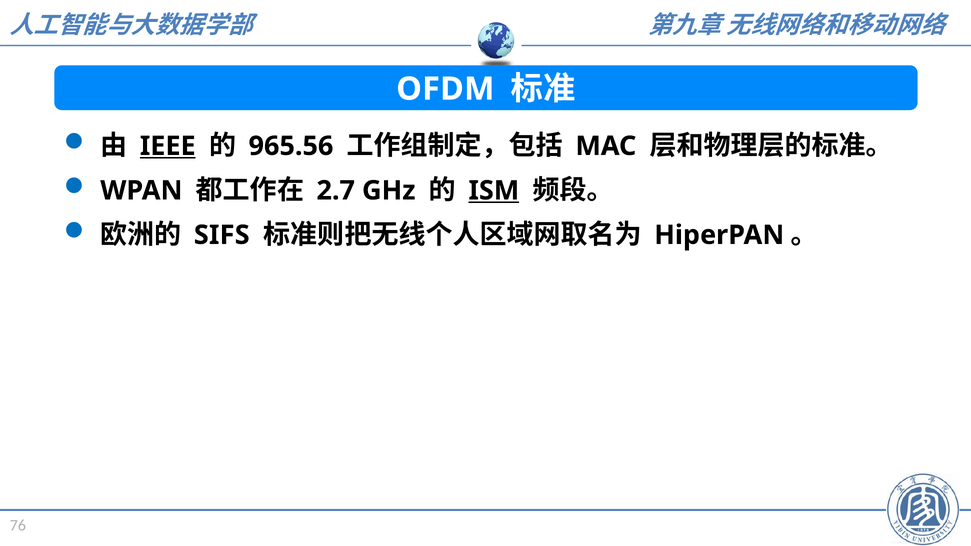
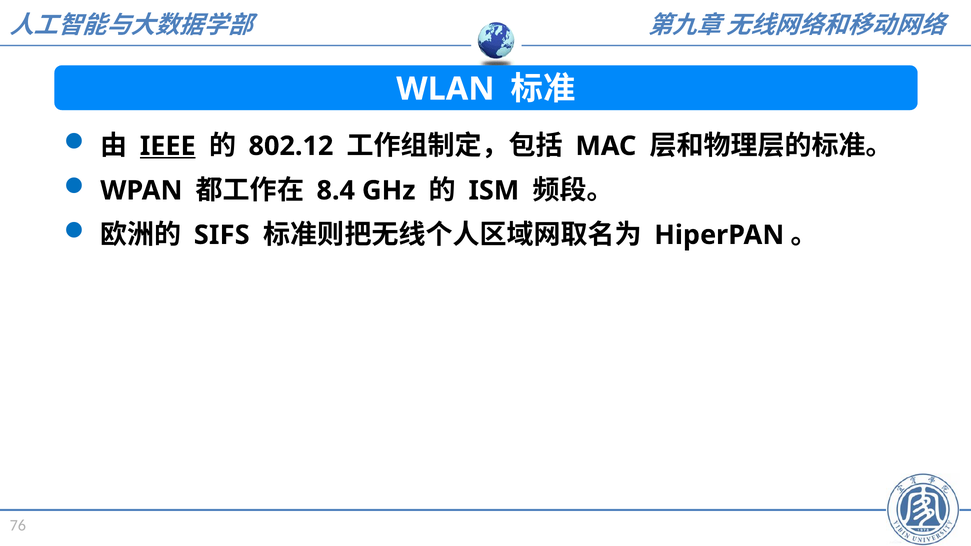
OFDM: OFDM -> WLAN (445, 89)
965.56: 965.56 -> 802.12 (291, 146)
2.7: 2.7 -> 8.4 (336, 191)
ISM underline: present -> none (494, 191)
